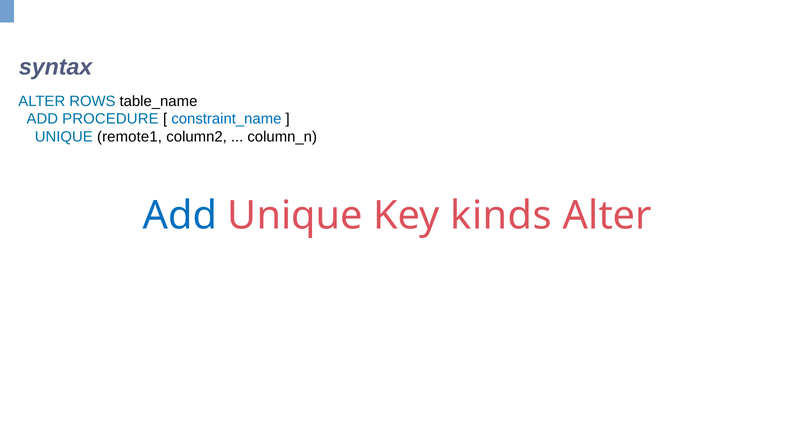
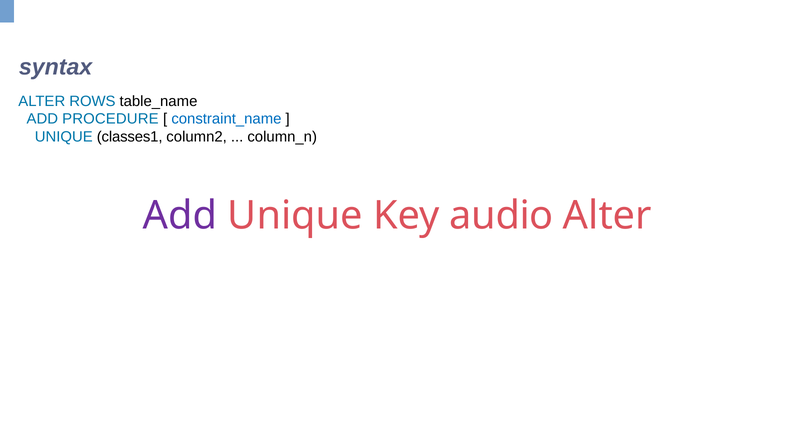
remote1: remote1 -> classes1 (130, 137)
Add colour: blue -> purple (180, 216)
kinds: kinds -> audio (501, 216)
